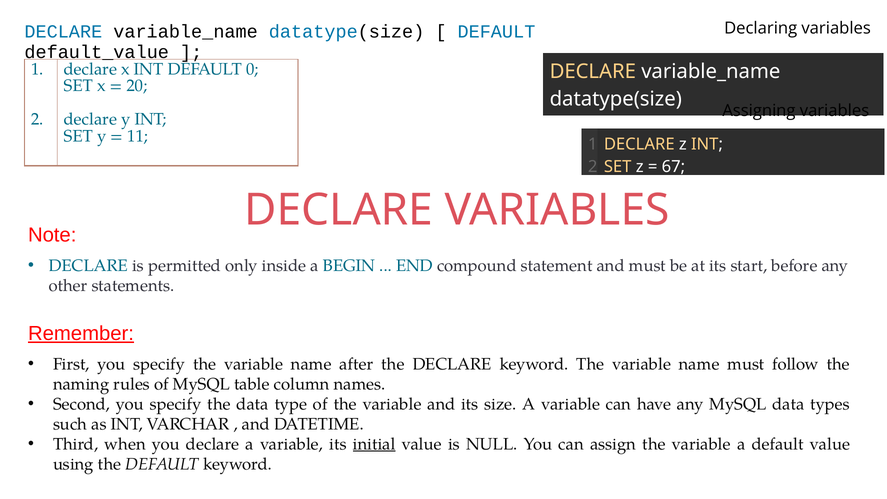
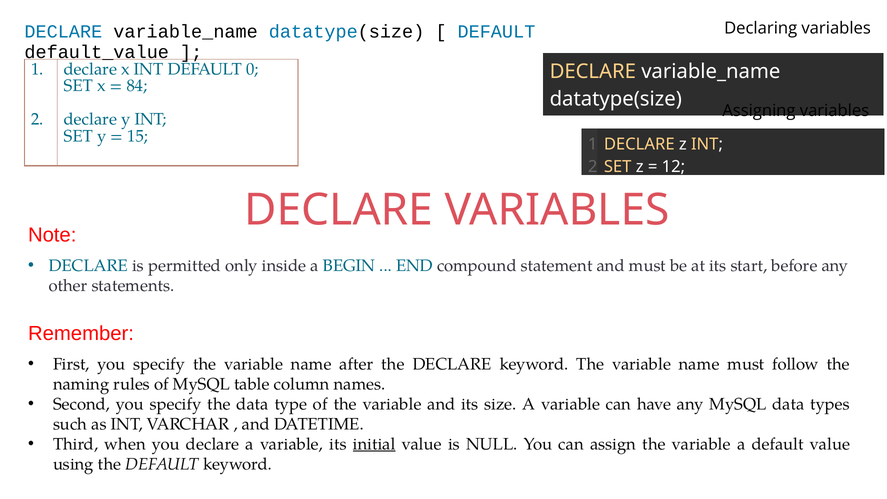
20: 20 -> 84 (137, 86)
11: 11 -> 15 (138, 136)
67: 67 -> 12 (673, 167)
Remember underline: present -> none (81, 333)
